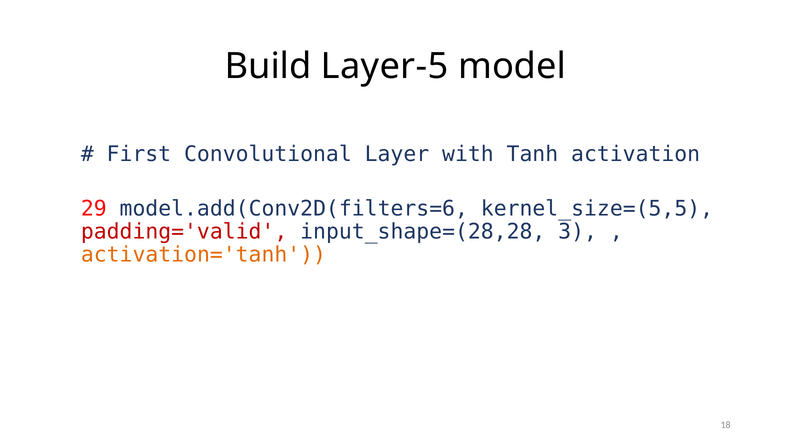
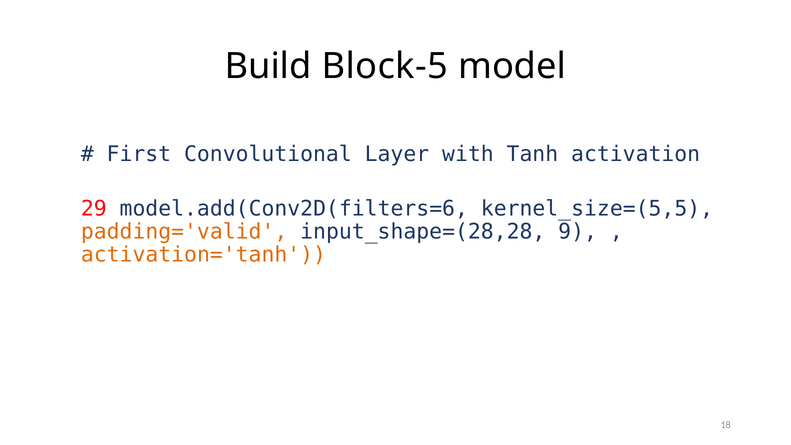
Layer-5: Layer-5 -> Block-5 (385, 66)
padding='valid colour: red -> orange (184, 232)
3: 3 -> 9 (578, 232)
